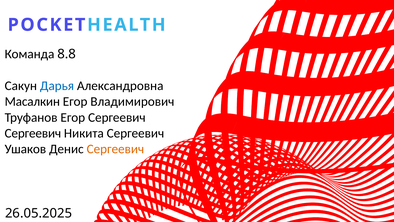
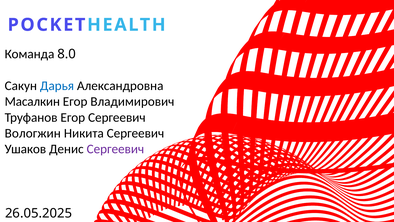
8.8: 8.8 -> 8.0 (67, 54)
Сергеевич: Сергеевич -> Вологжин (33, 133)
Сергеевич colour: orange -> purple (115, 149)
